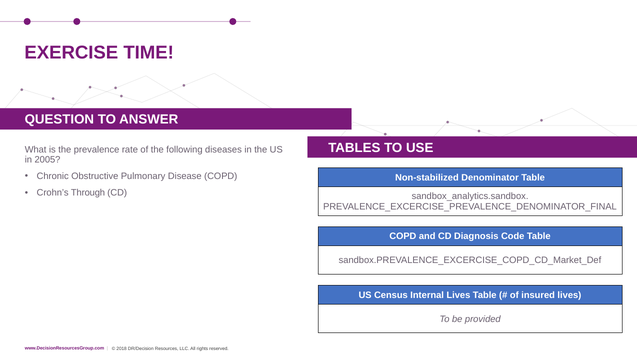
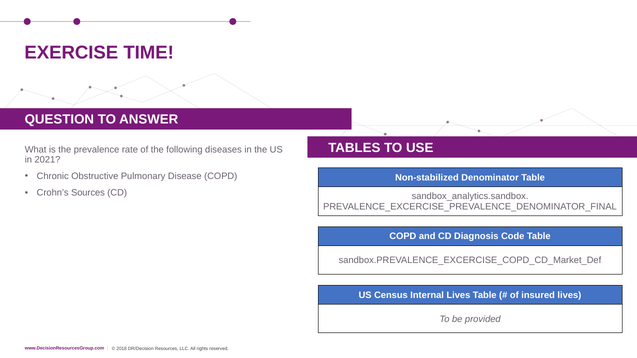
2005: 2005 -> 2021 (47, 160)
Through: Through -> Sources (88, 193)
